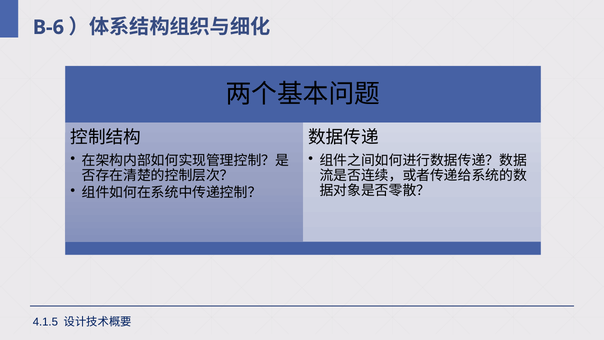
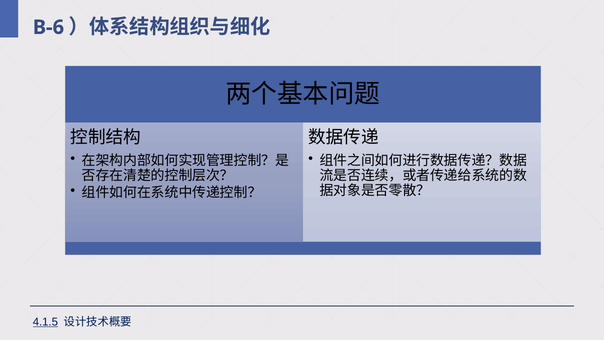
4.1.5 underline: none -> present (45, 322)
